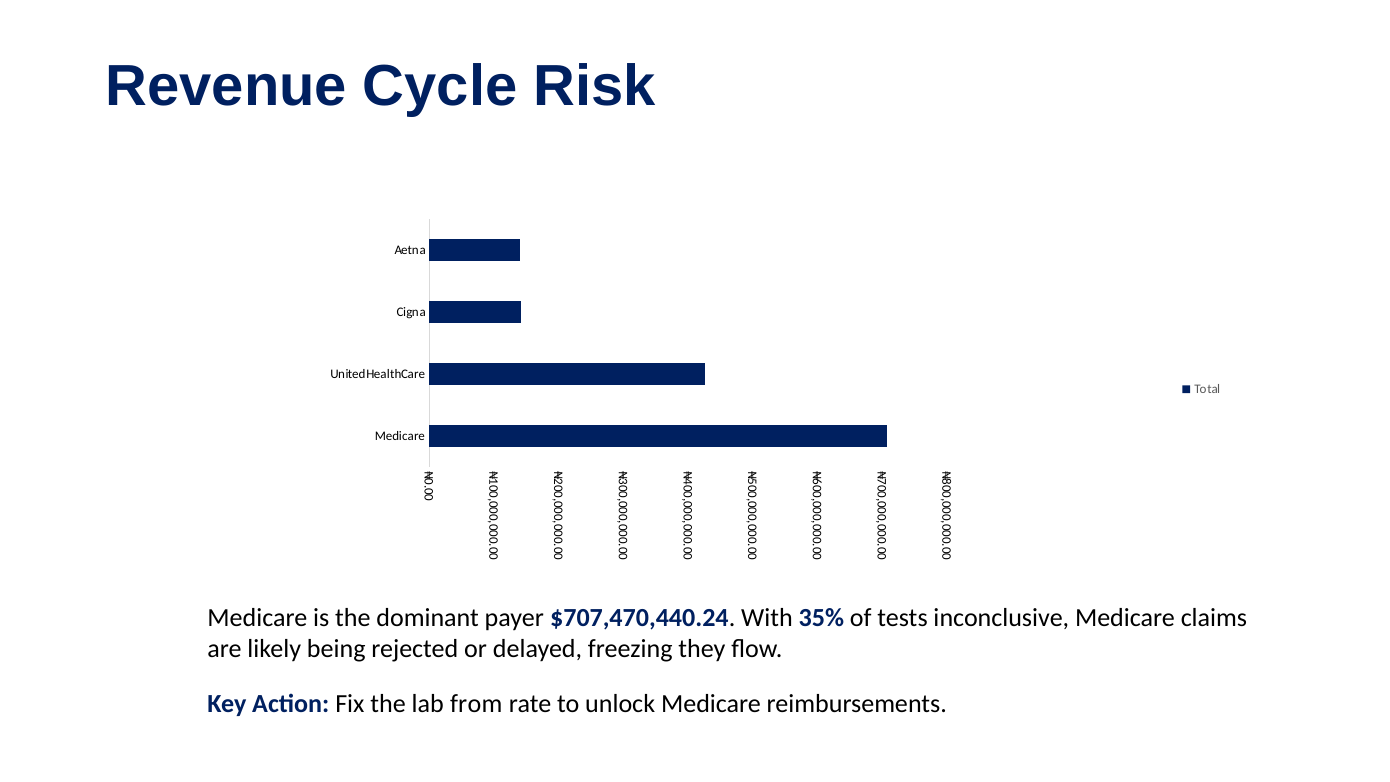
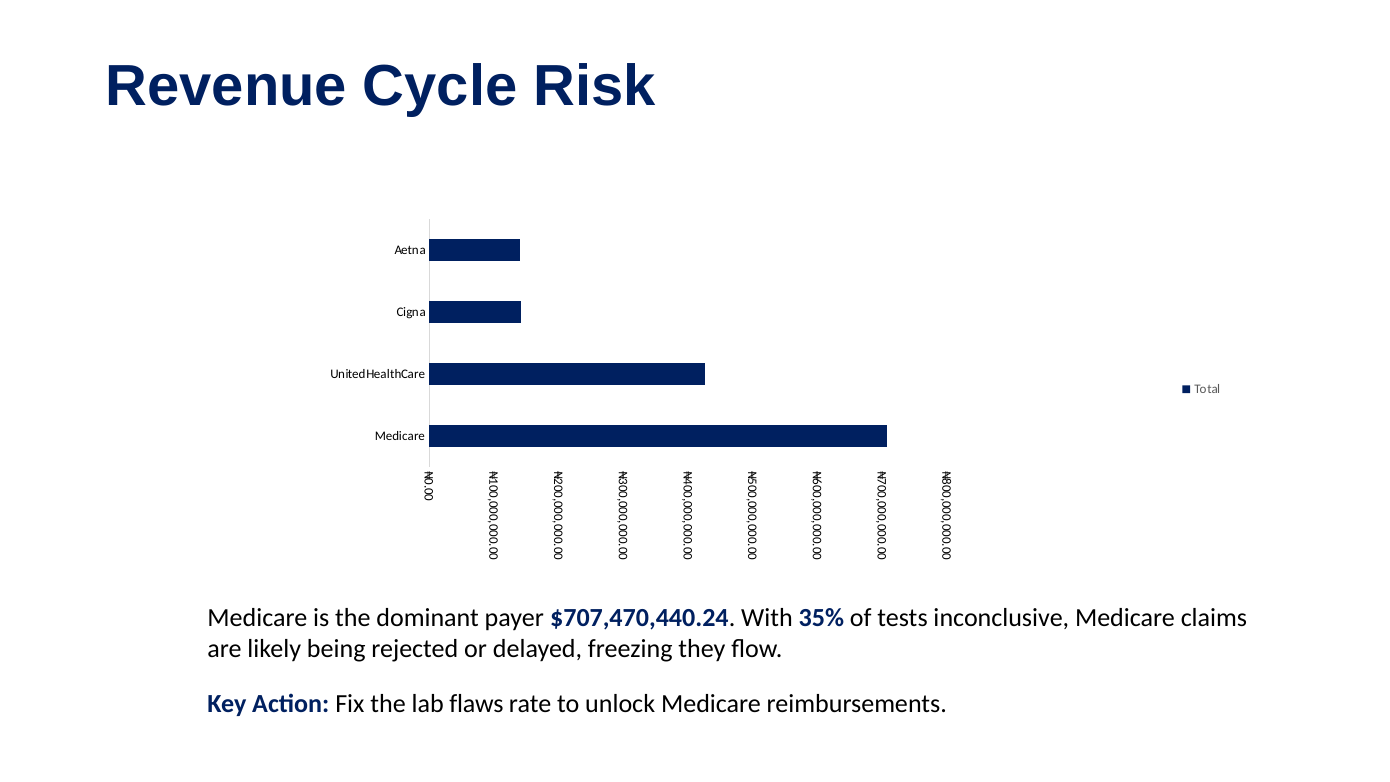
from: from -> flaws (476, 704)
